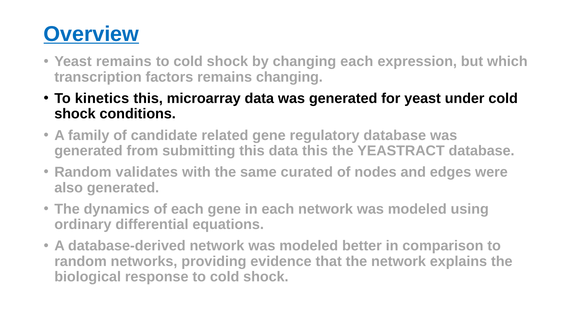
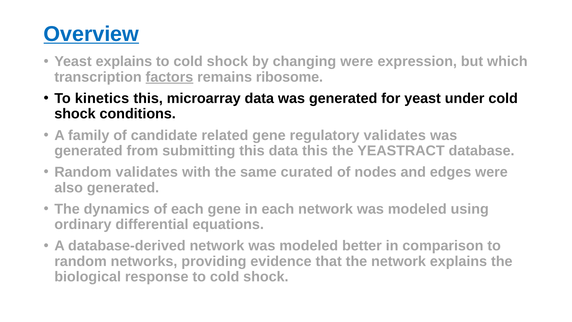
Yeast remains: remains -> explains (124, 62)
changing each: each -> were (357, 62)
factors underline: none -> present (169, 77)
remains changing: changing -> ribosome (289, 77)
regulatory database: database -> validates (395, 135)
